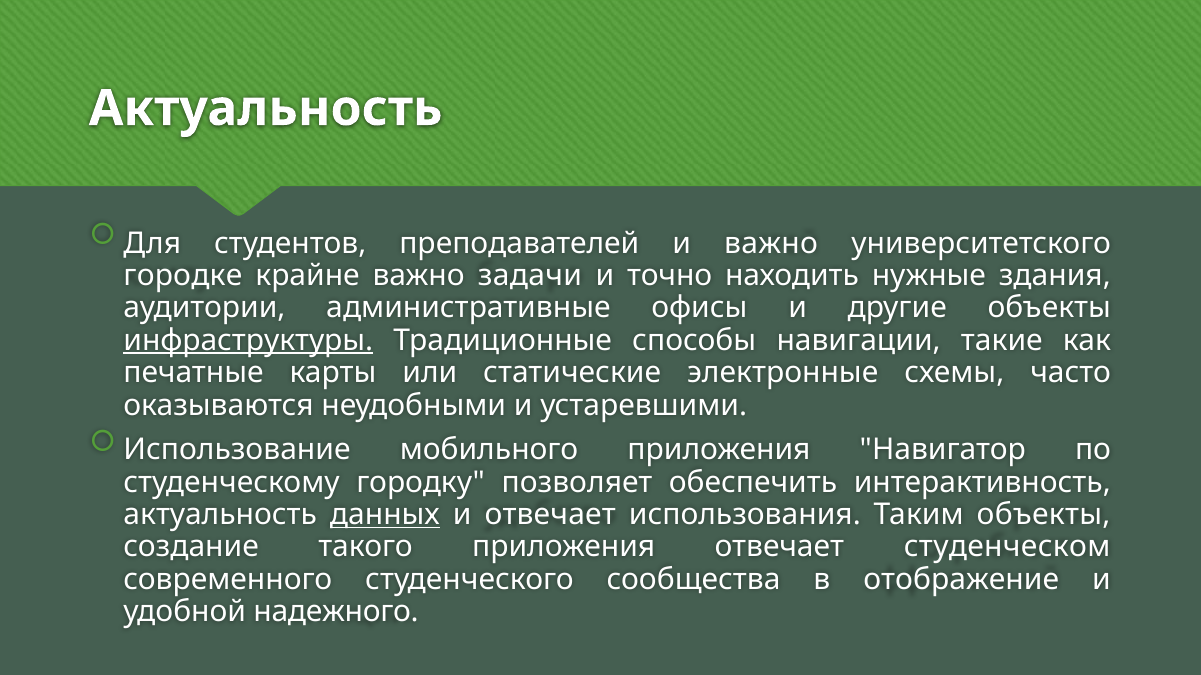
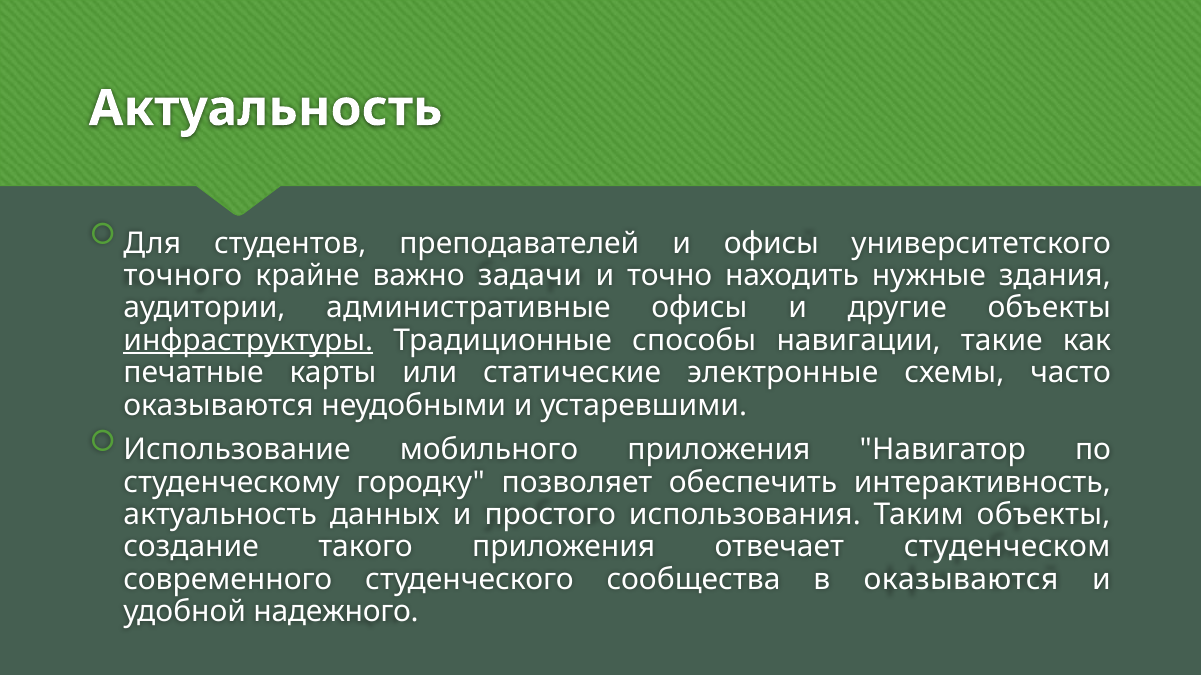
и важно: важно -> офисы (771, 244)
городке: городке -> точного (183, 276)
данных underline: present -> none (385, 515)
и отвечает: отвечает -> простого (550, 515)
в отображение: отображение -> оказываются (961, 580)
